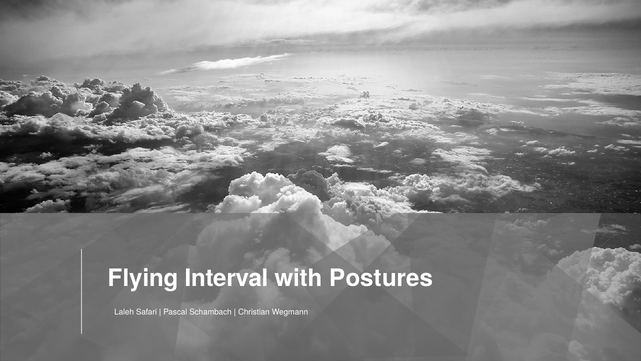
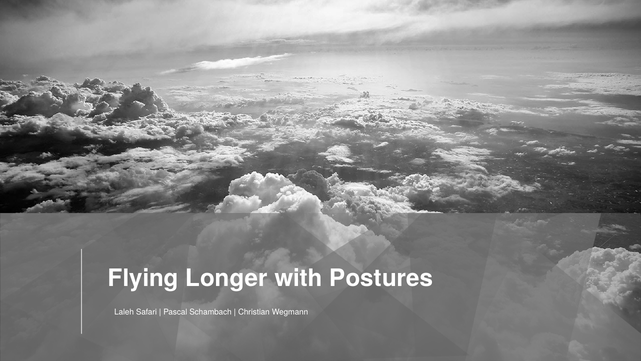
Interval: Interval -> Longer (226, 278)
